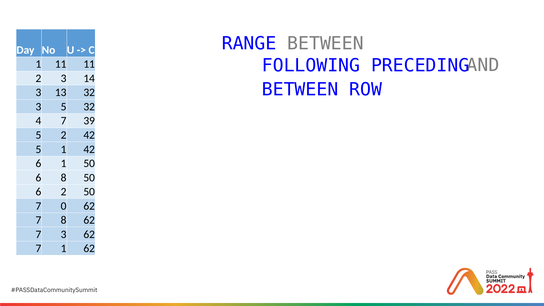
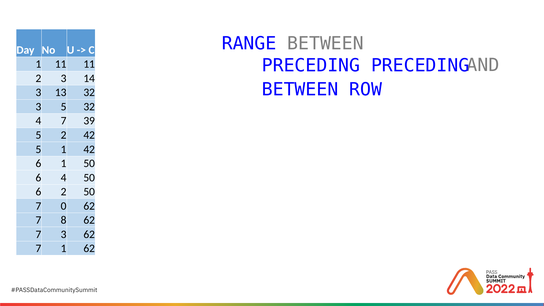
FOLLOWING: FOLLOWING -> PRECEDING (311, 65)
6 8: 8 -> 4 (64, 178)
